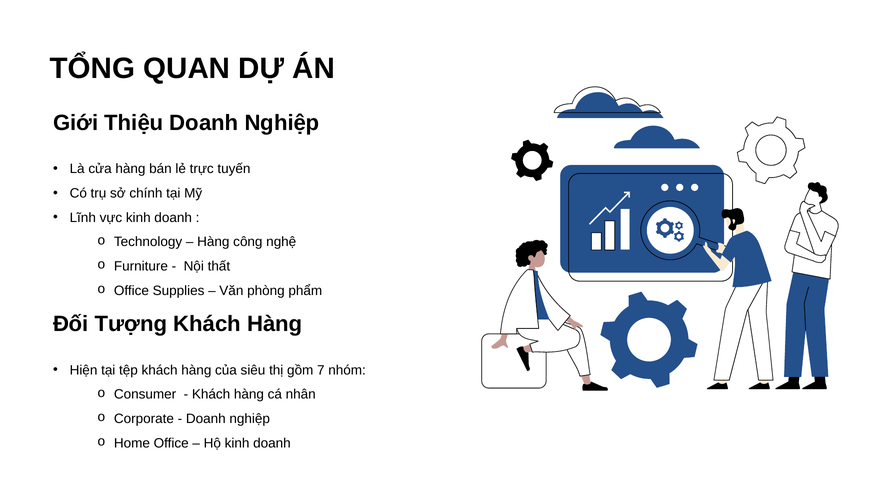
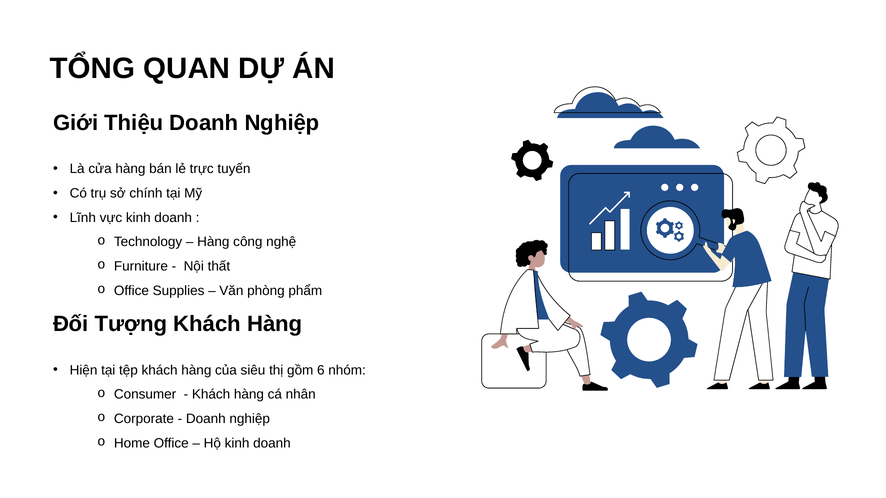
7: 7 -> 6 (321, 370)
